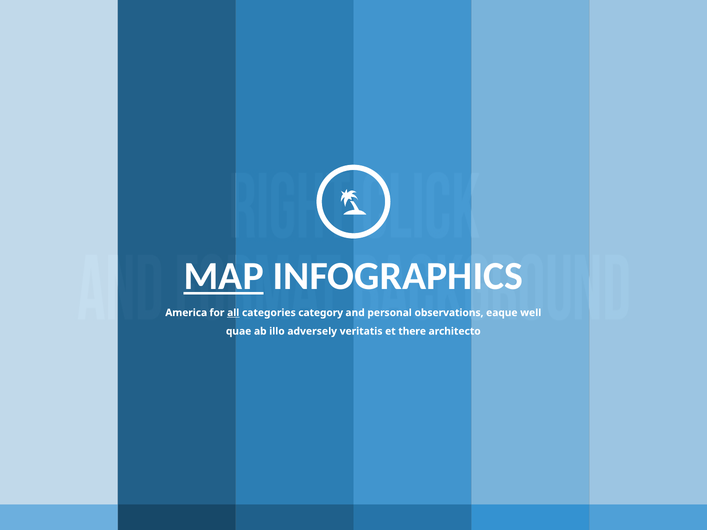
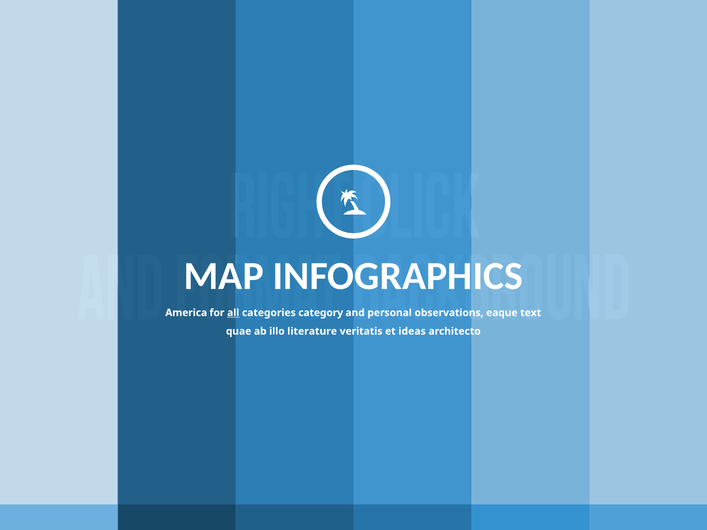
MAP underline: present -> none (224, 276)
well: well -> text (531, 313)
adversely: adversely -> literature (312, 331)
there: there -> ideas (412, 331)
